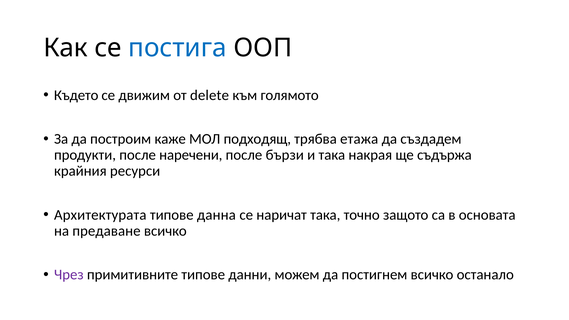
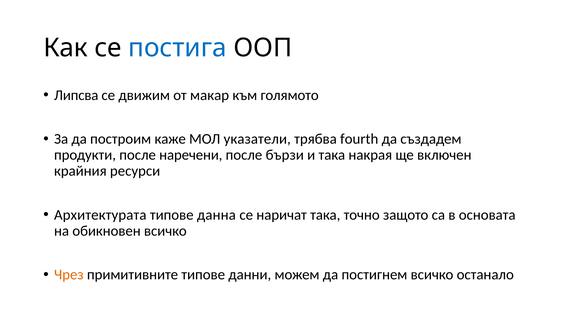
Където: Където -> Липсва (76, 95)
delete: delete -> макар (210, 95)
подходящ: подходящ -> указатели (257, 139)
етажа: етажа -> fourth (359, 139)
съдържа: съдържа -> включен (444, 155)
предаване: предаване -> обикновен (107, 231)
Чрез colour: purple -> orange (69, 275)
